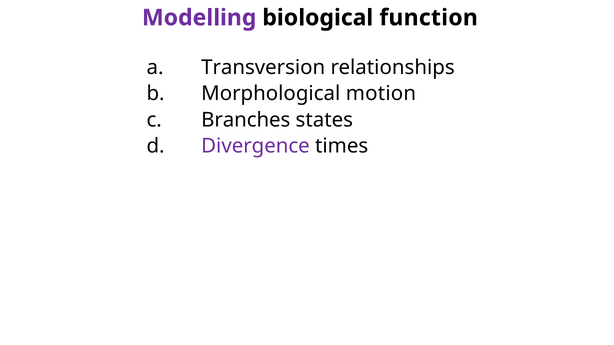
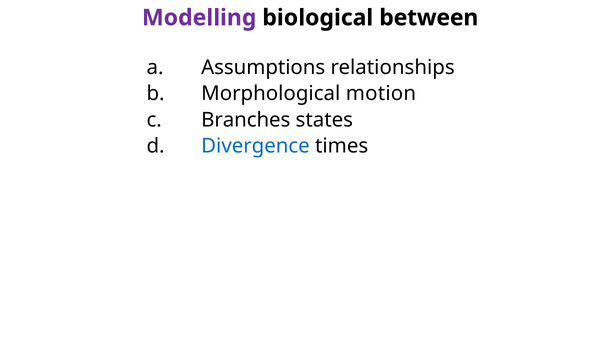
function: function -> between (429, 18)
Transversion: Transversion -> Assumptions (263, 68)
Divergence colour: purple -> blue (255, 146)
